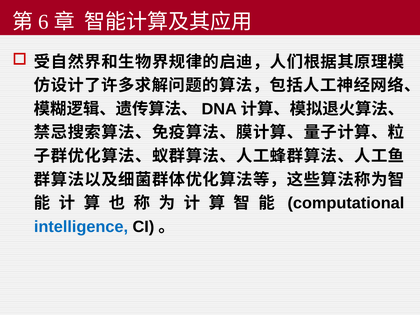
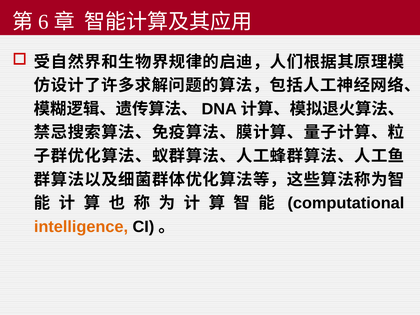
intelligence colour: blue -> orange (81, 227)
